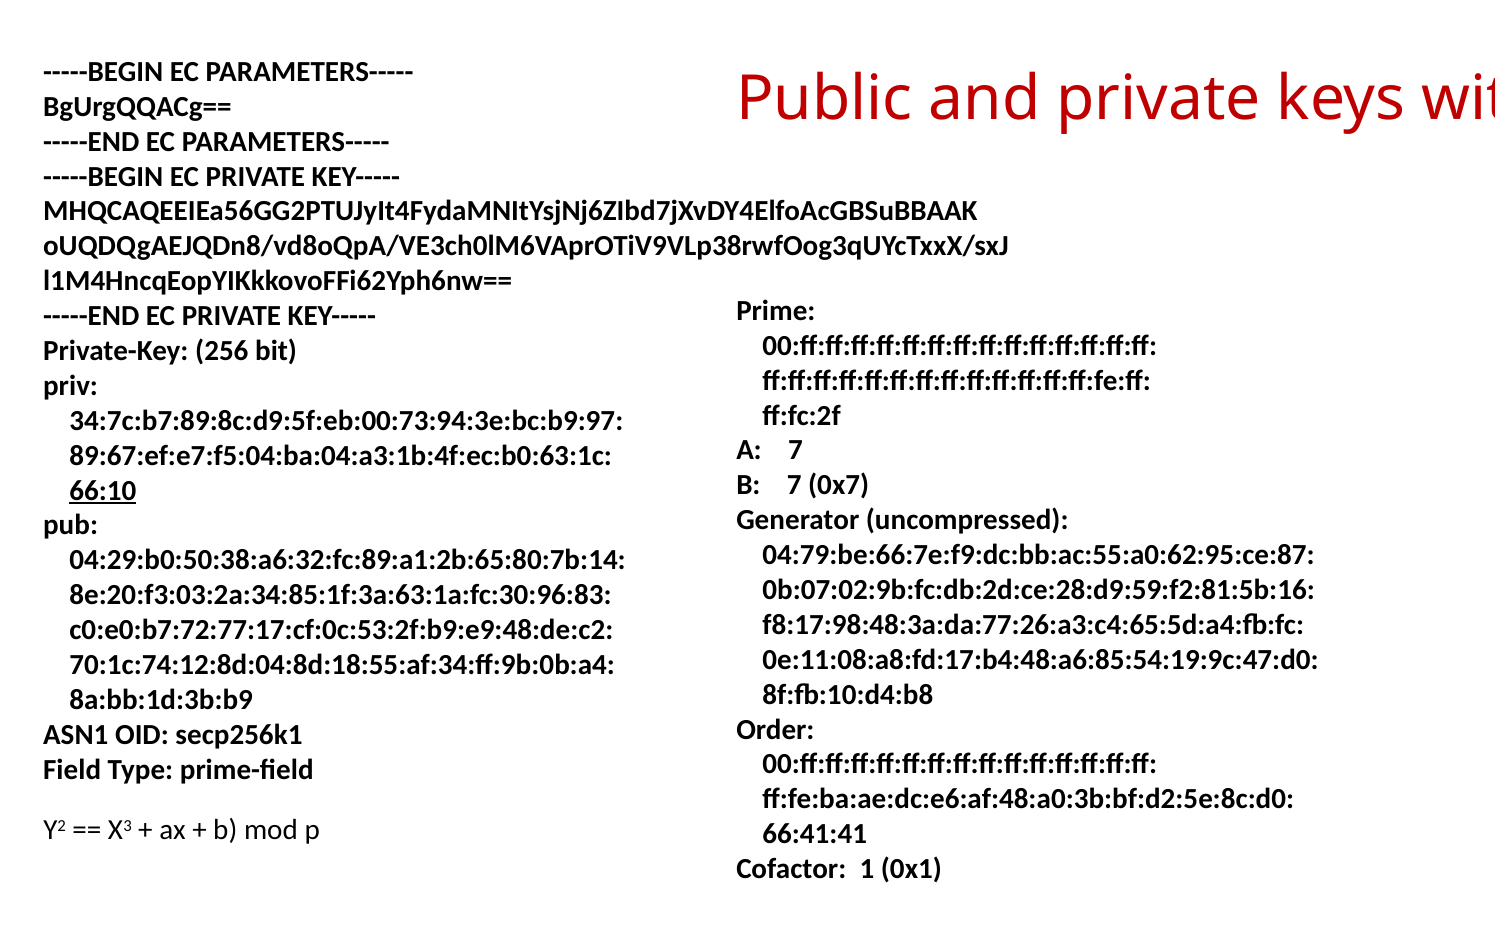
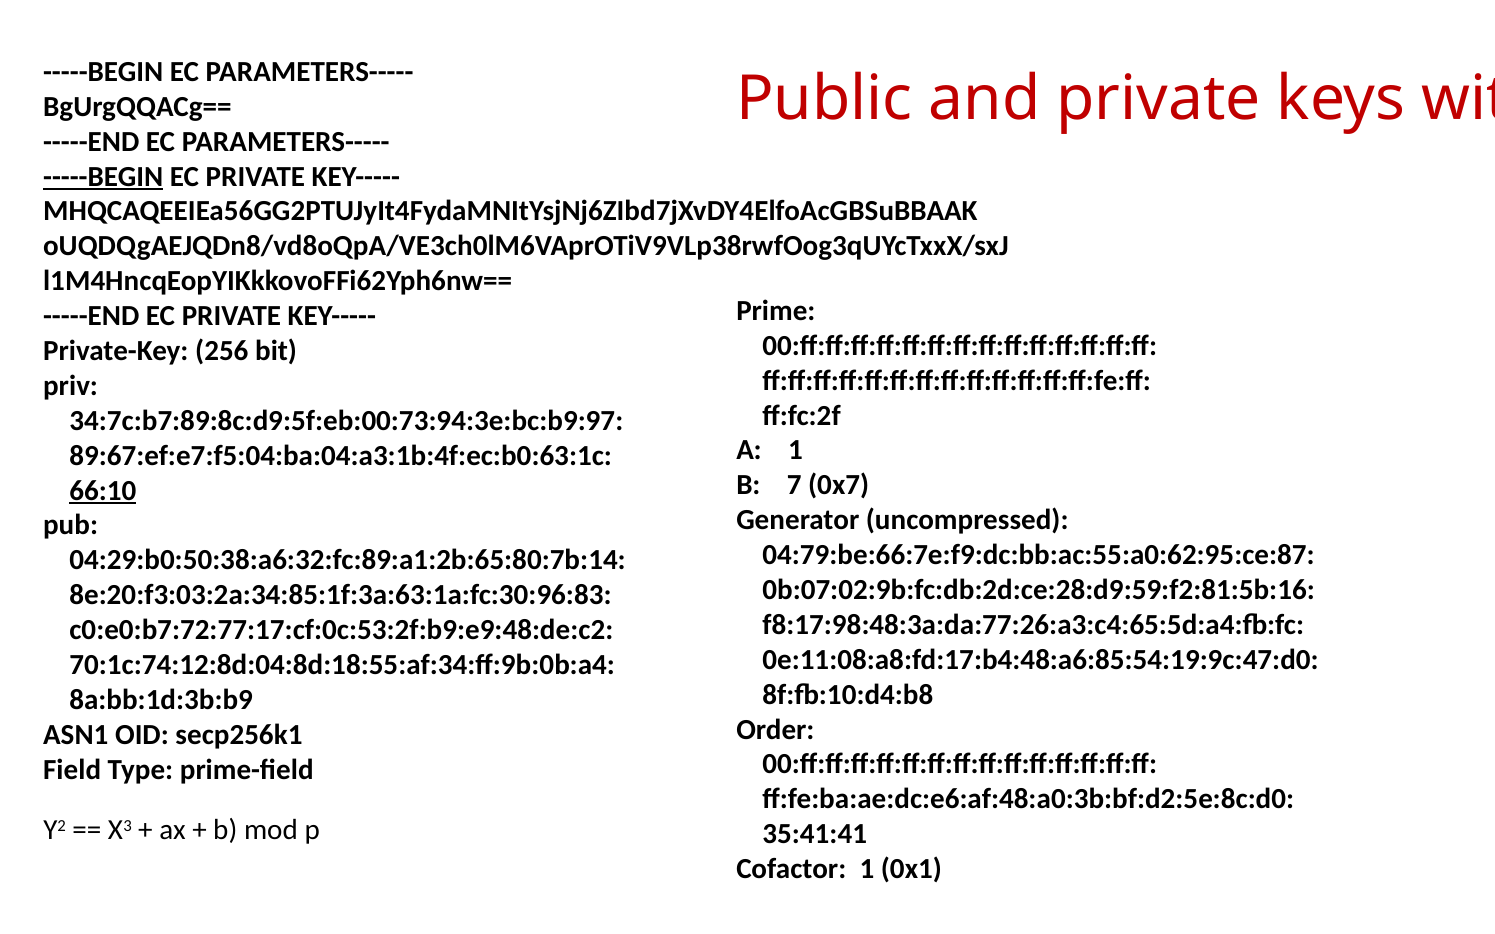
-----BEGIN underline: none -> present (103, 177)
A 7: 7 -> 1 (795, 450)
66:41:41: 66:41:41 -> 35:41:41 (815, 834)
